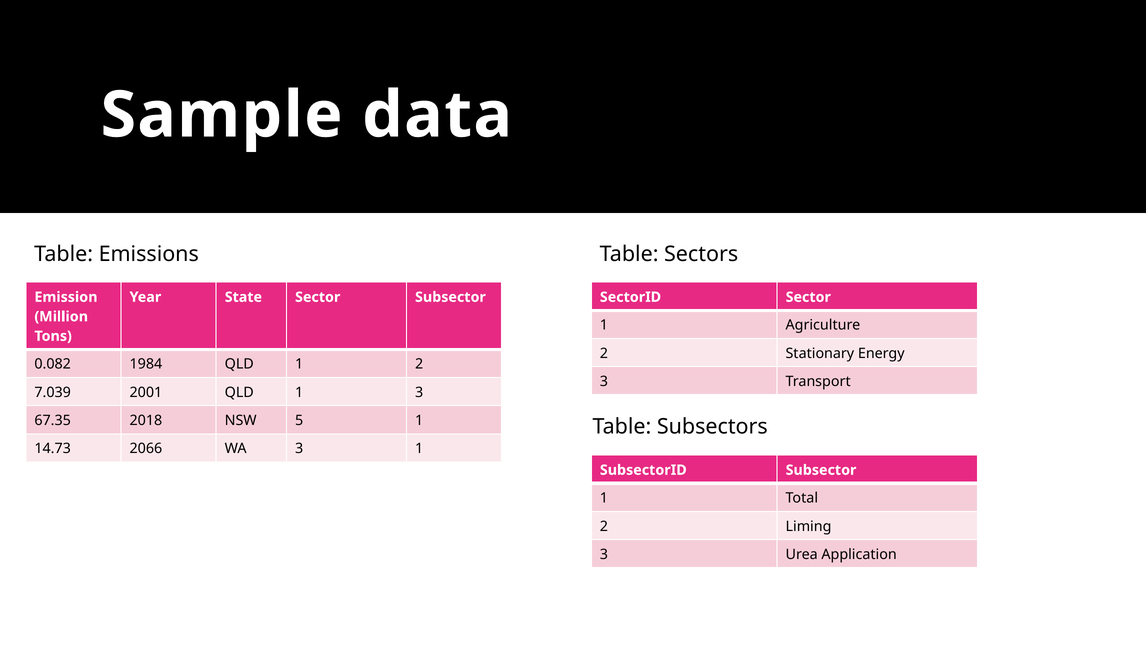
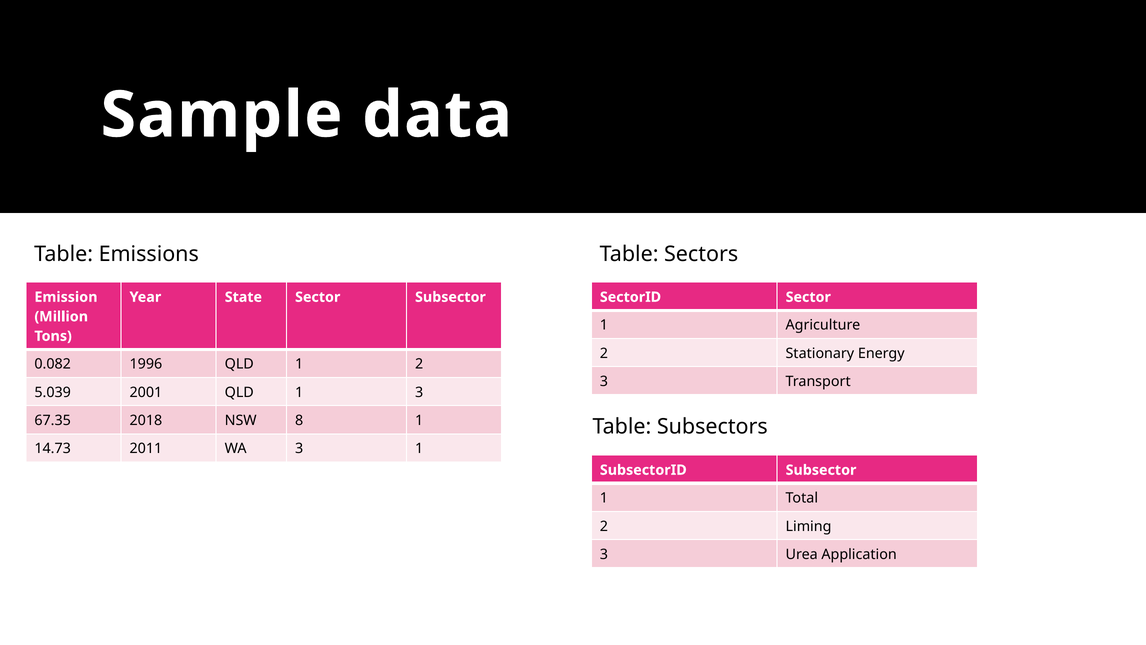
1984: 1984 -> 1996 (146, 364)
7.039: 7.039 -> 5.039 (53, 392)
5: 5 -> 8 (299, 420)
2066: 2066 -> 2011 (146, 448)
